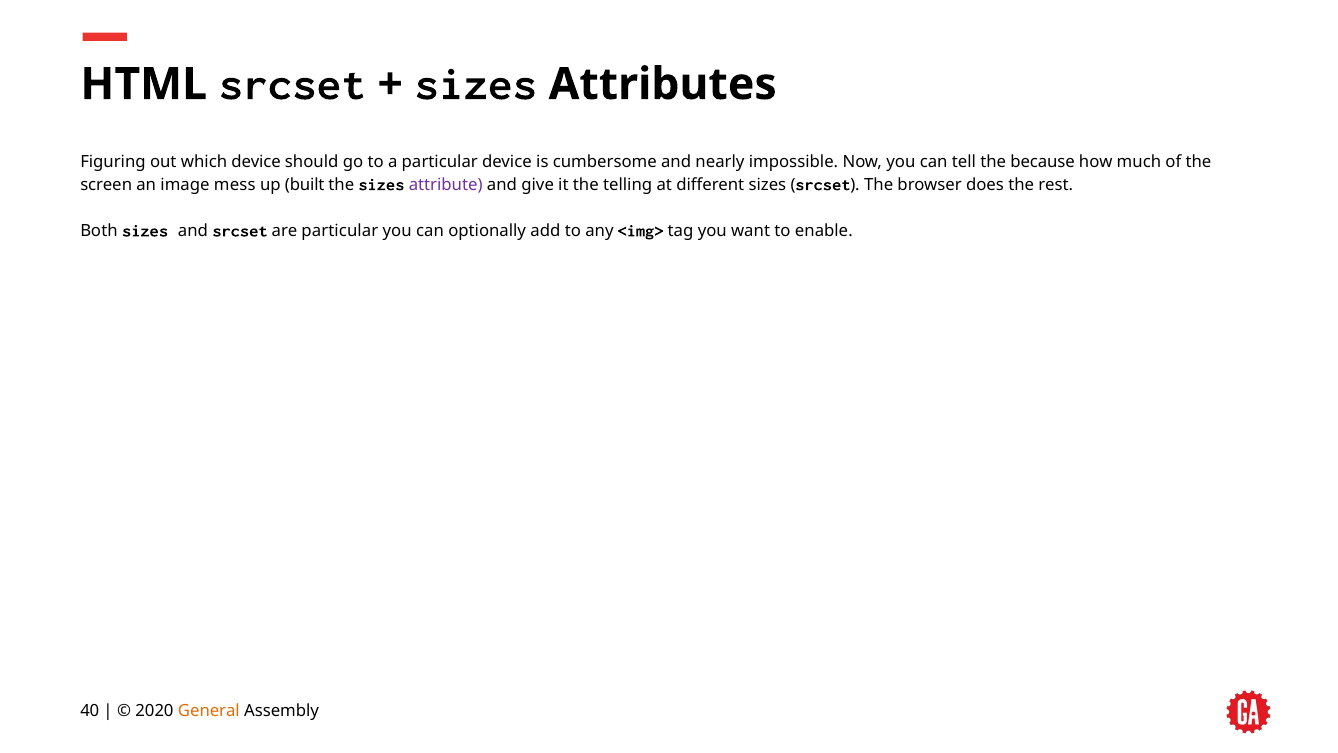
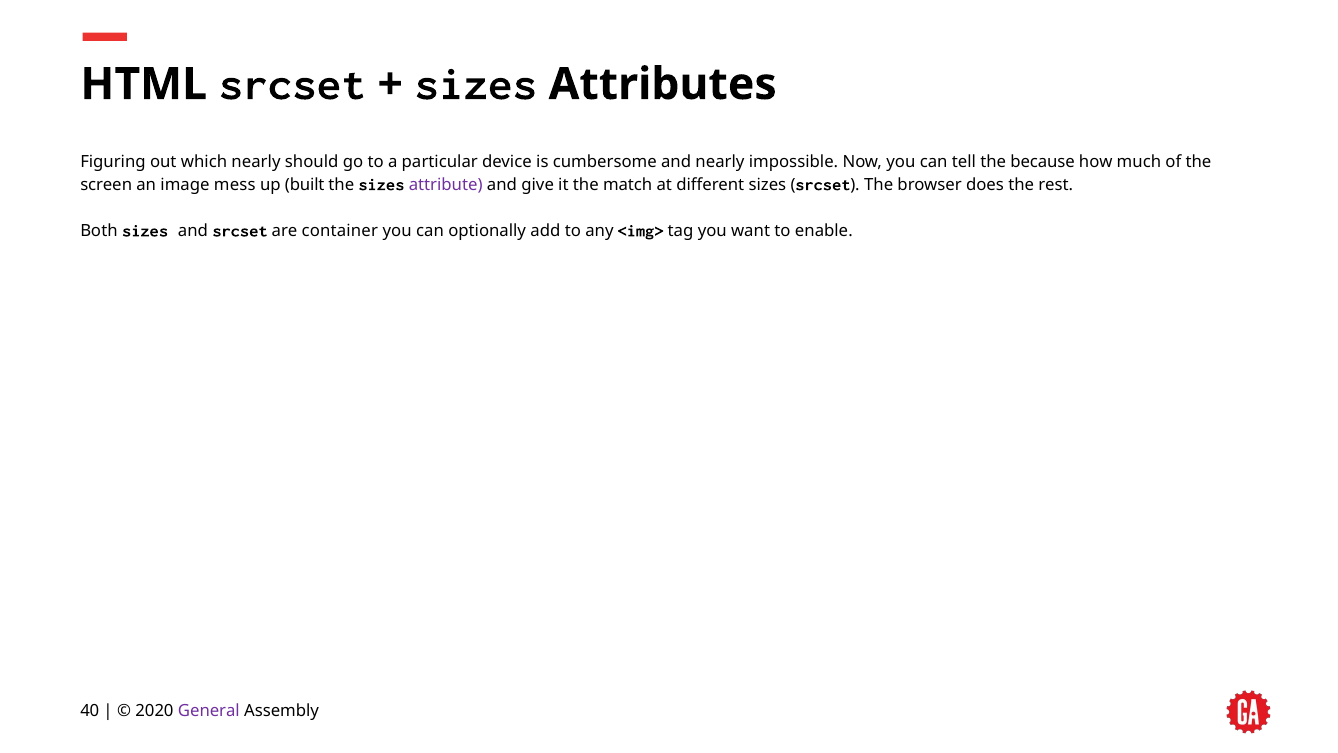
which device: device -> nearly (256, 161)
telling: telling -> match (628, 185)
are particular: particular -> container (340, 231)
General colour: orange -> purple (209, 711)
